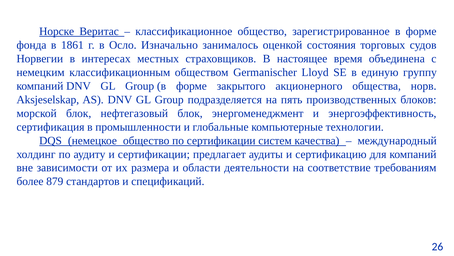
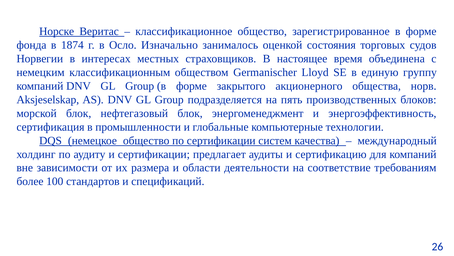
1861: 1861 -> 1874 (72, 45)
879: 879 -> 100 (55, 181)
